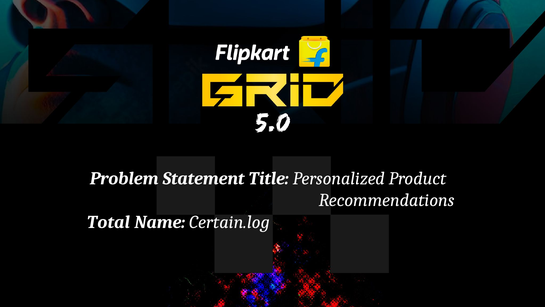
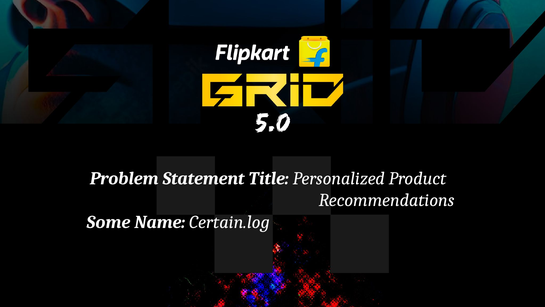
Total: Total -> Some (108, 222)
